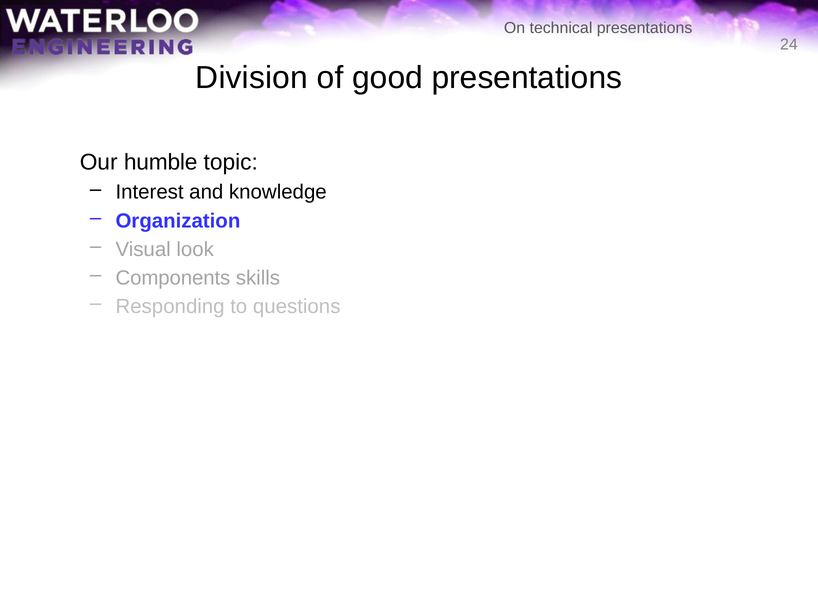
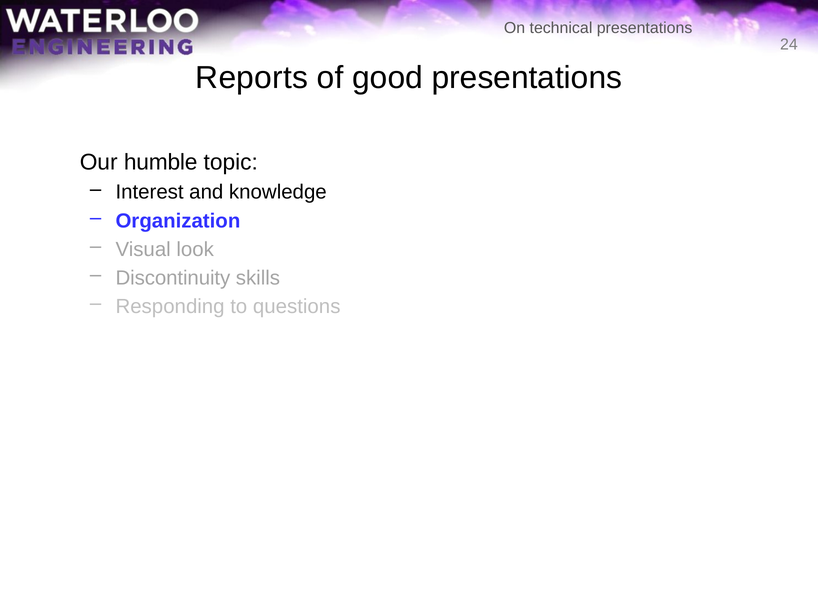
Division: Division -> Reports (252, 78)
Components: Components -> Discontinuity (173, 278)
